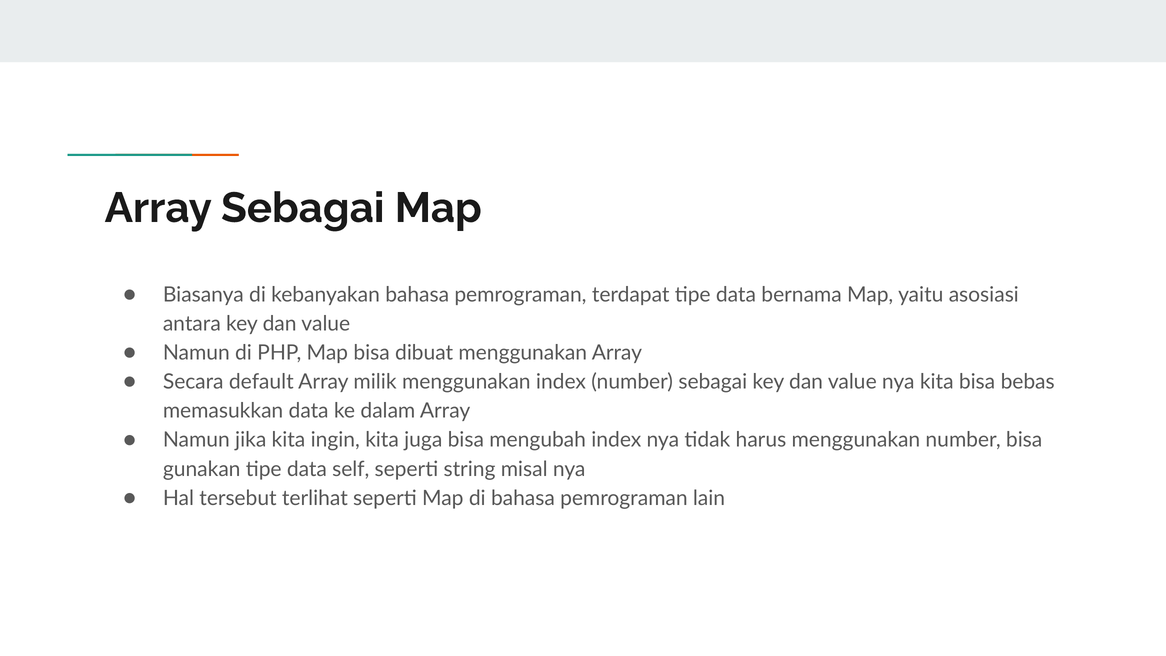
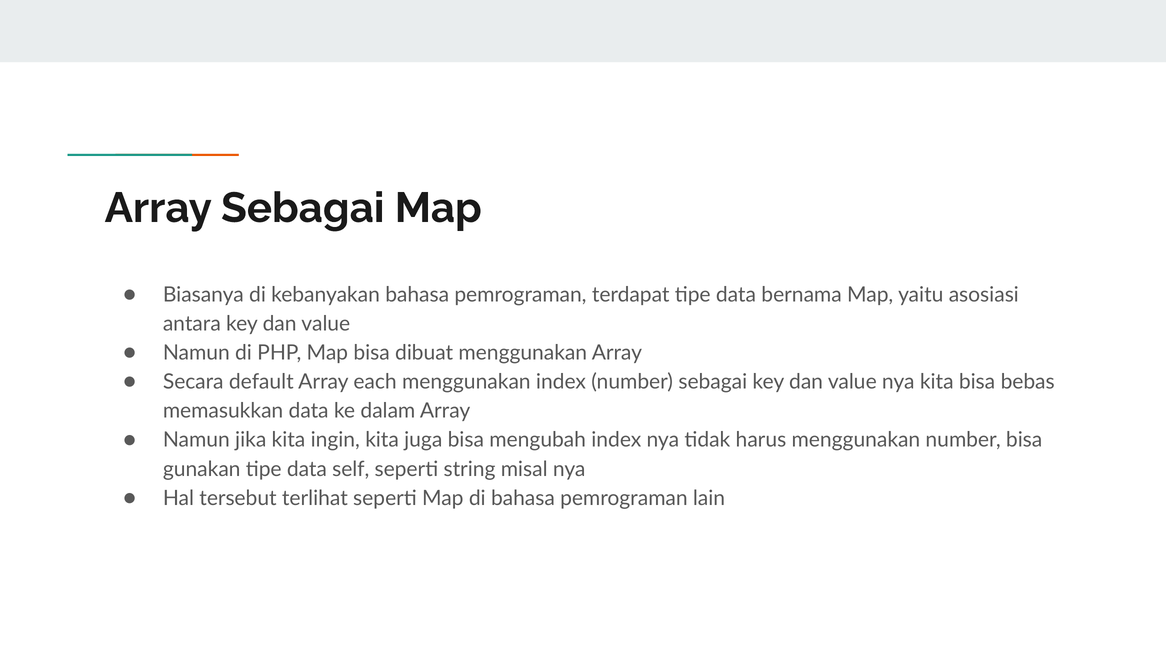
milik: milik -> each (375, 382)
